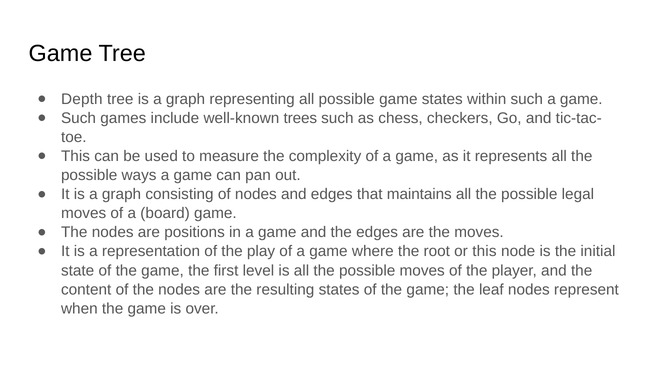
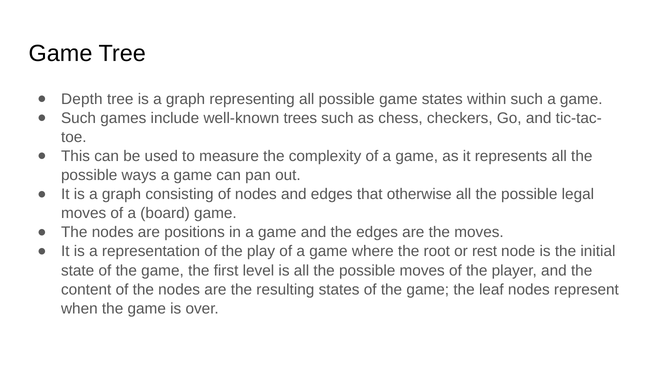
maintains: maintains -> otherwise (419, 194)
or this: this -> rest (485, 251)
